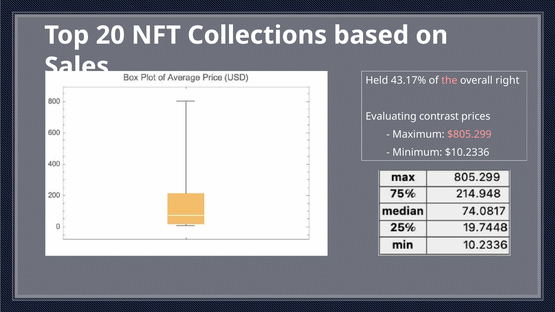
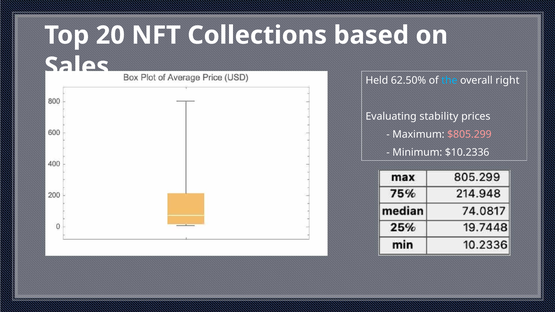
43.17%: 43.17% -> 62.50% (408, 80)
the colour: pink -> light blue (449, 80)
contrast: contrast -> stability (439, 116)
